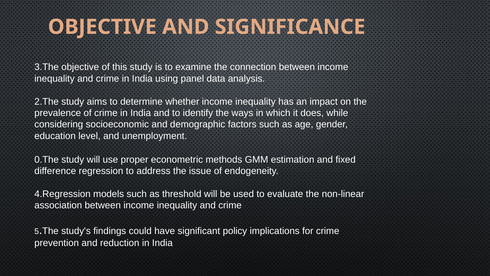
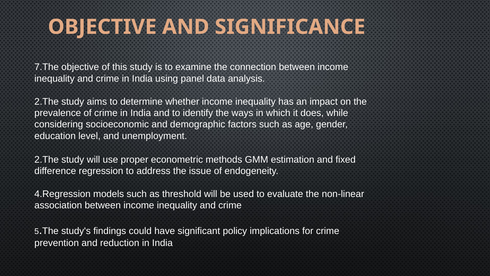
3.The: 3.The -> 7.The (47, 67)
0.The: 0.The -> 2.The (47, 159)
